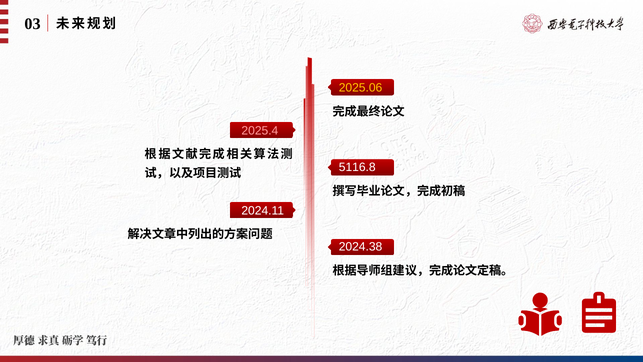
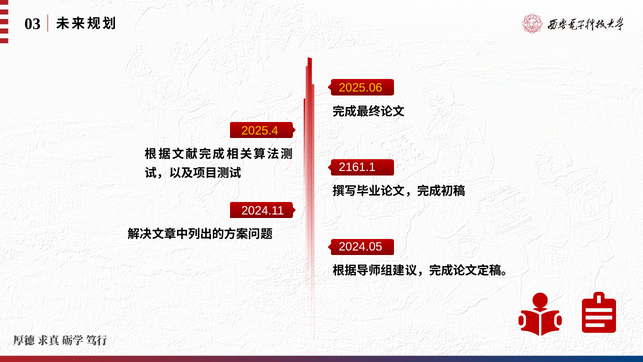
2025.4 colour: pink -> yellow (260, 130)
5116.8: 5116.8 -> 2161.1 (357, 167)
2024.38: 2024.38 -> 2024.05 (361, 247)
